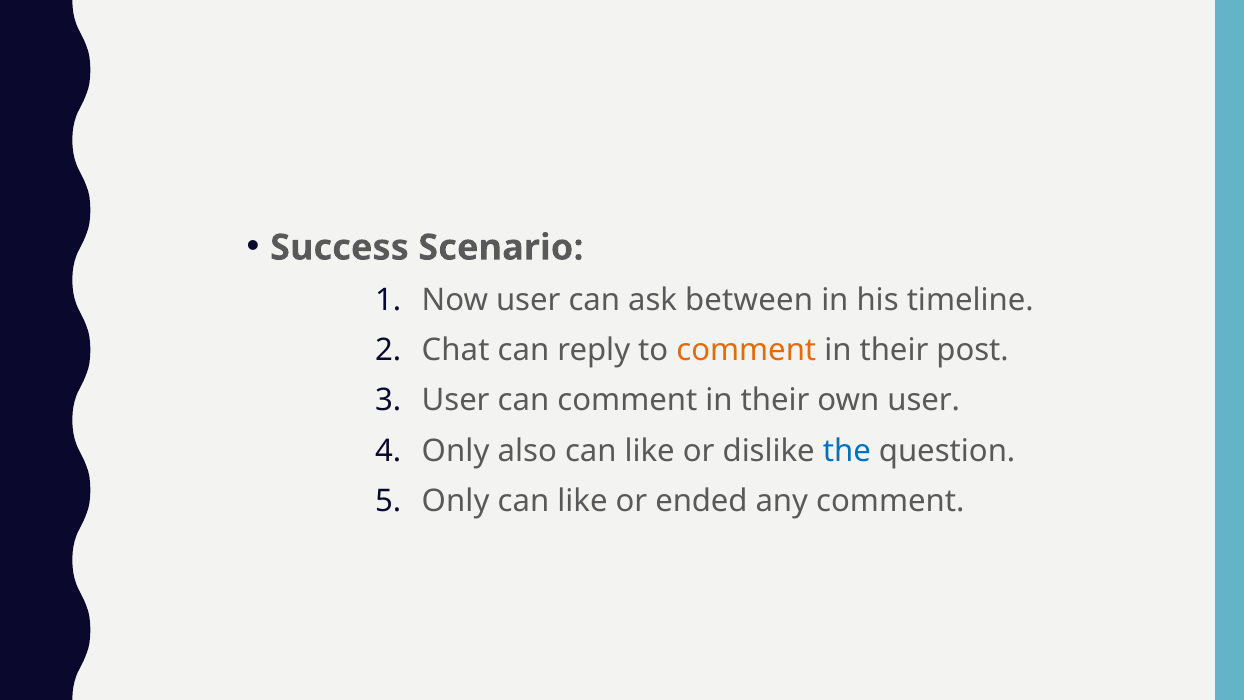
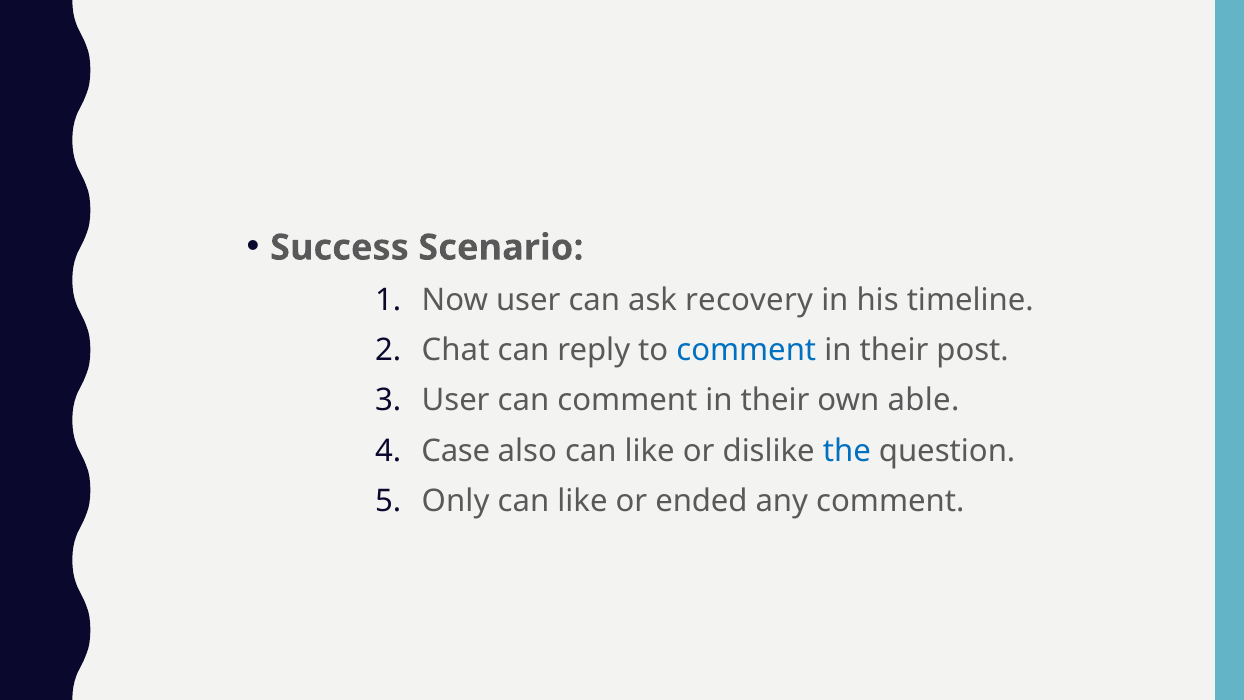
between: between -> recovery (749, 300)
comment colour: orange -> blue (746, 350)
own user: user -> able (923, 401)
Only: Only -> Case (456, 451)
